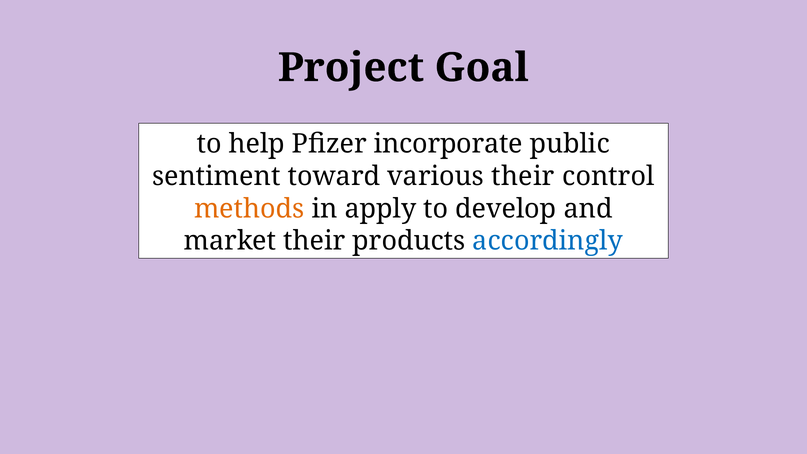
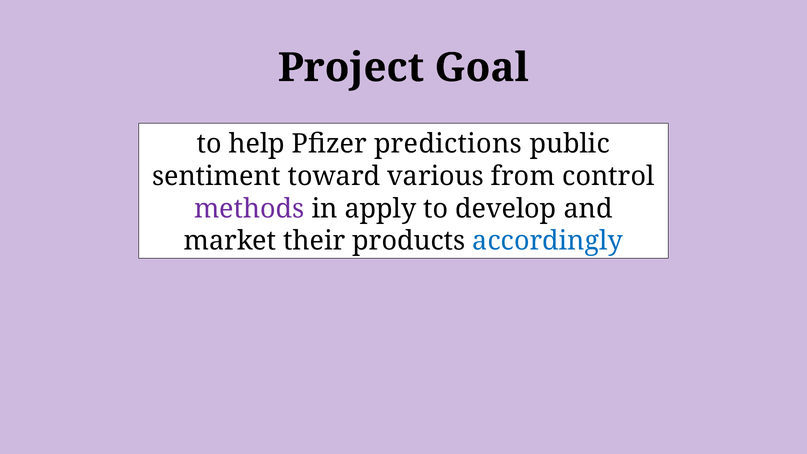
incorporate: incorporate -> predictions (448, 144)
various their: their -> from (523, 176)
methods colour: orange -> purple (249, 209)
